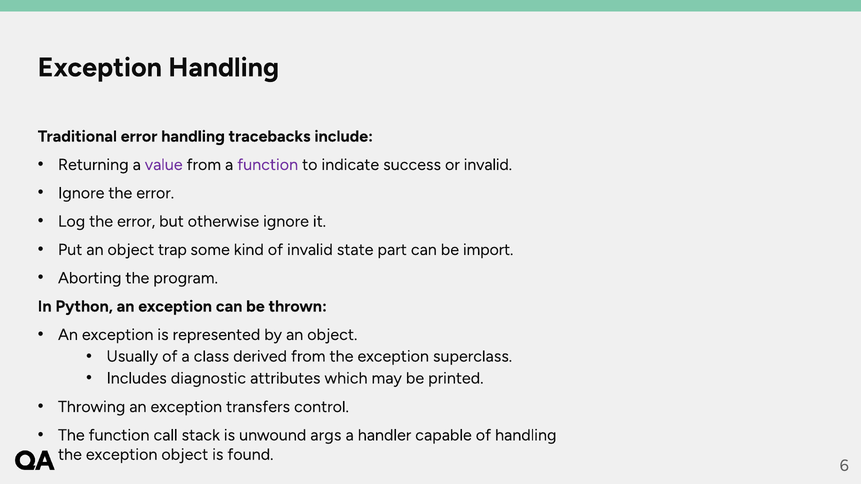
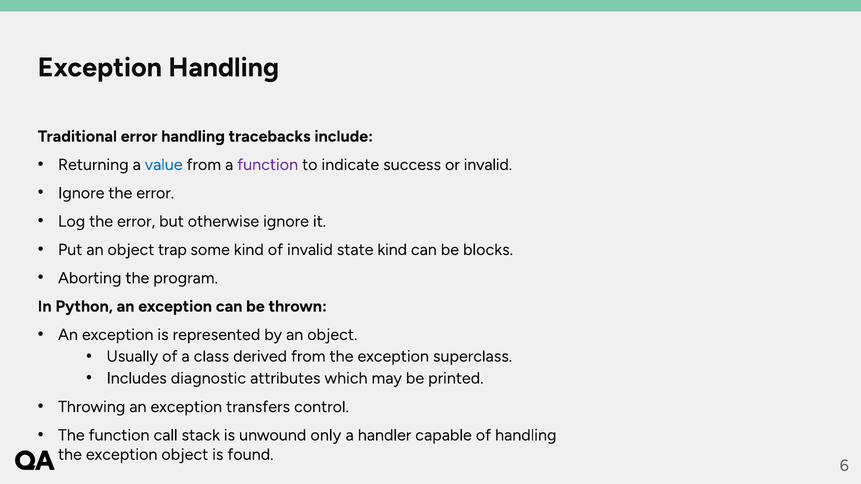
value colour: purple -> blue (164, 165)
state part: part -> kind (392, 250)
import: import -> blocks (488, 250)
args: args -> only (326, 435)
